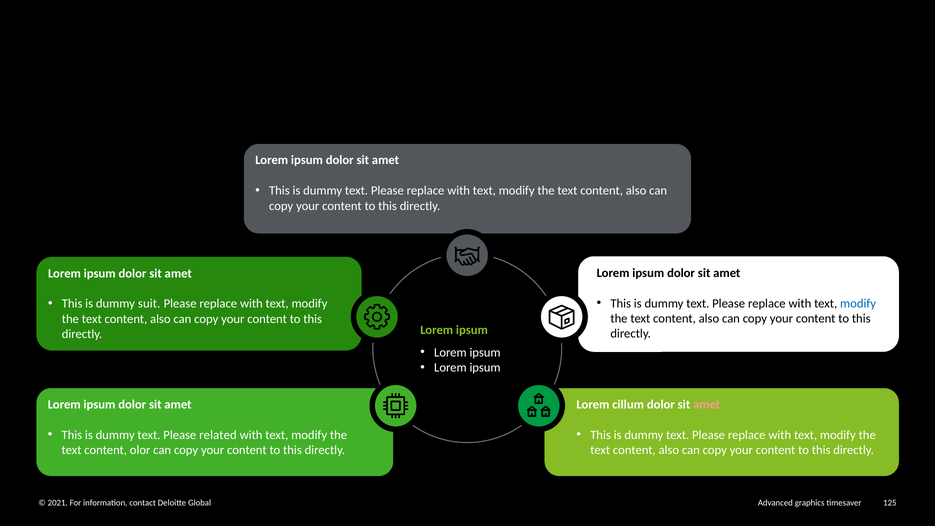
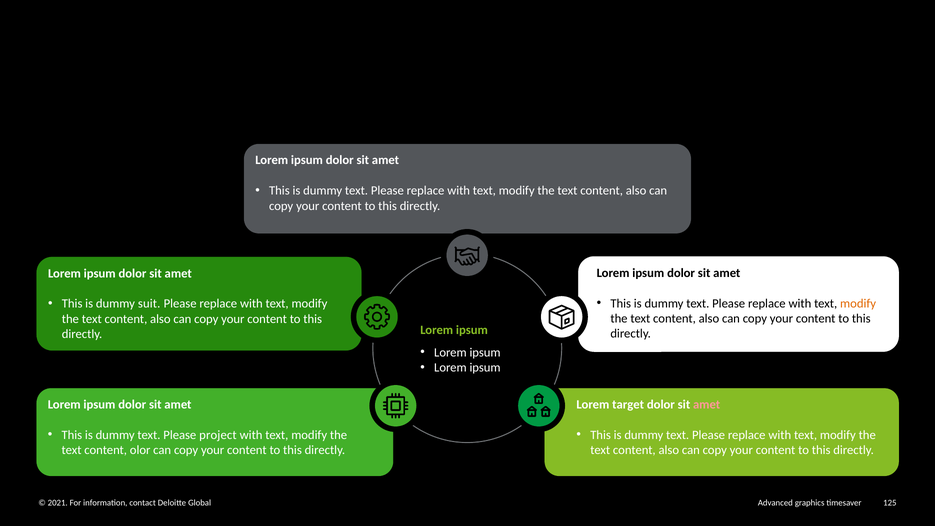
modify colour: blue -> orange (858, 303)
cillum: cillum -> target (628, 404)
related: related -> project (218, 435)
